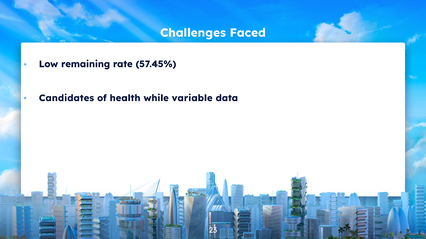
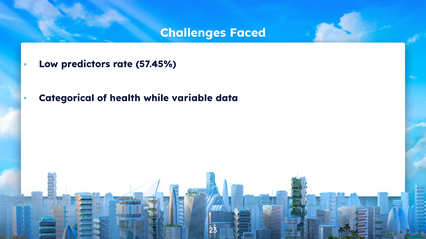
remaining: remaining -> predictors (86, 64)
Candidates: Candidates -> Categorical (67, 98)
